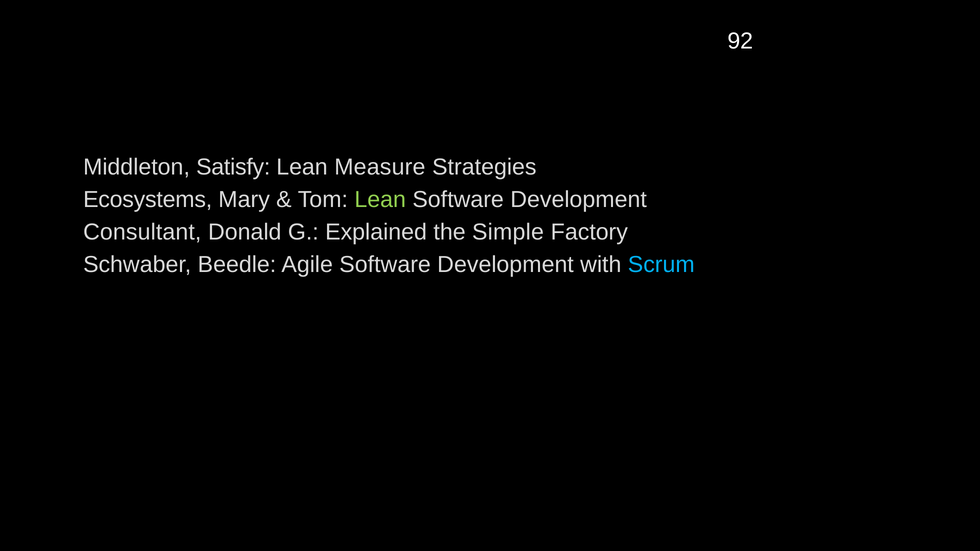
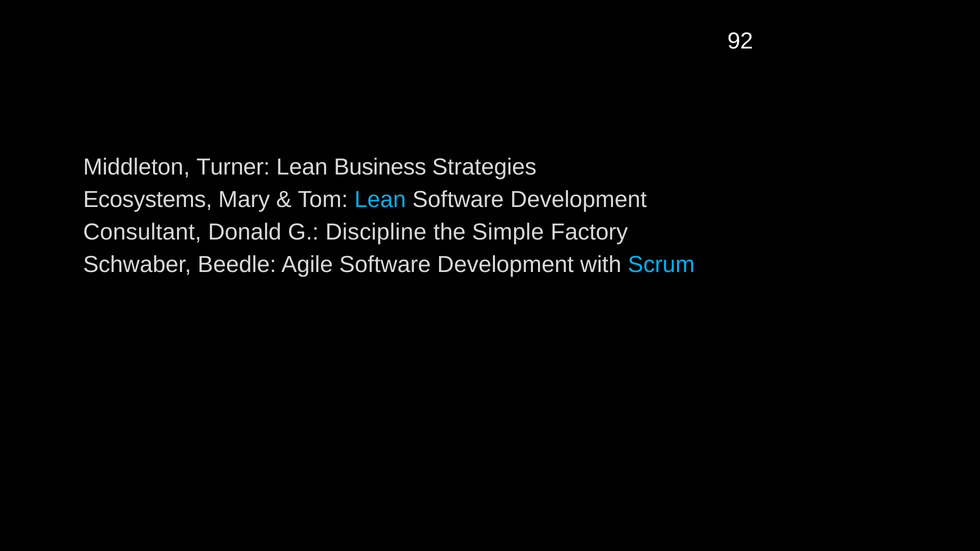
Satisfy: Satisfy -> Turner (233, 167)
Measure: Measure -> Business (380, 167)
Lean colour: light green -> light blue (380, 200)
Explained: Explained -> Discipline (376, 232)
